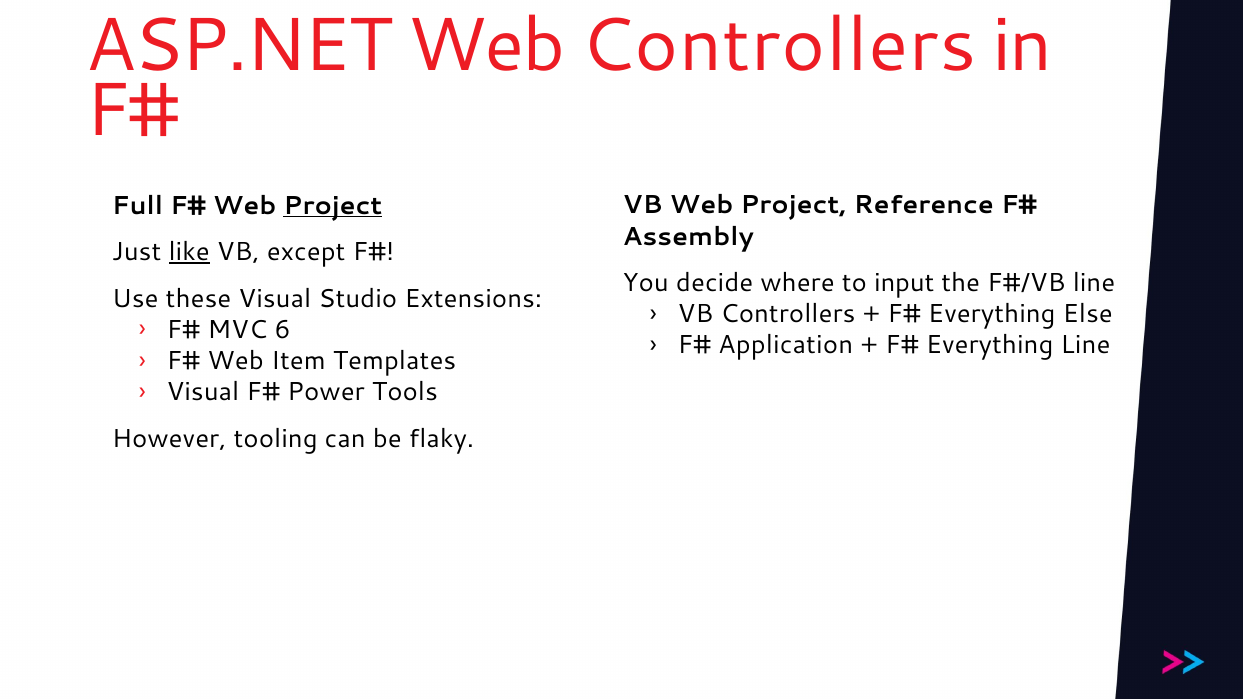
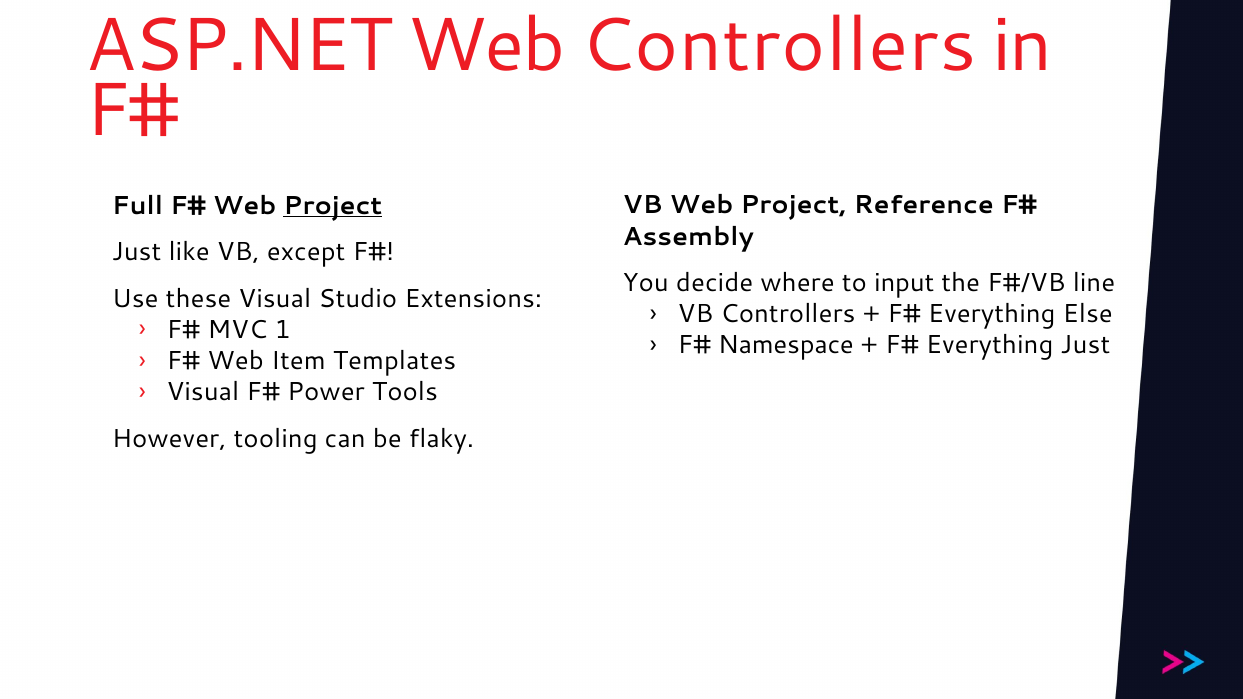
like underline: present -> none (189, 252)
6: 6 -> 1 (283, 330)
Application: Application -> Namespace (786, 345)
Everything Line: Line -> Just (1085, 345)
